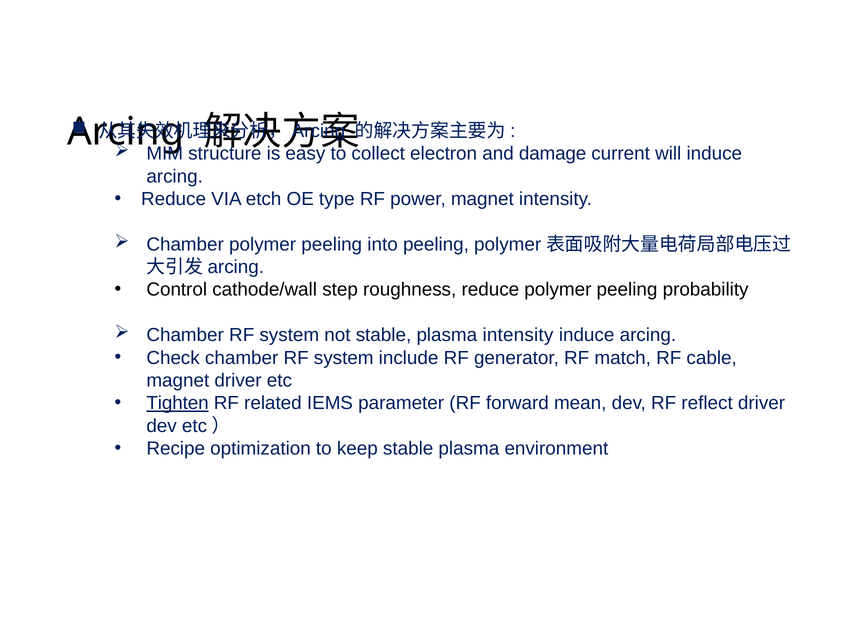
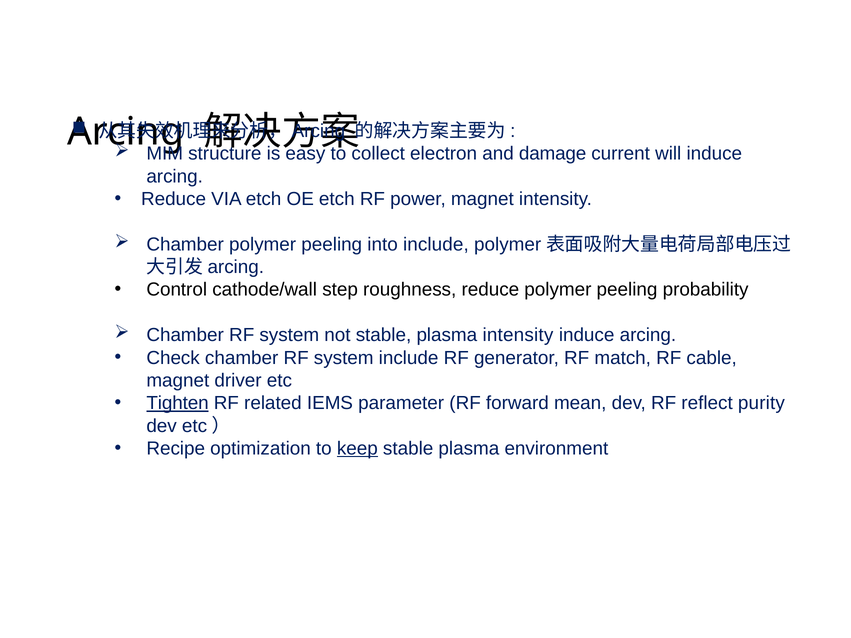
OE type: type -> etch (337, 199)
into peeling: peeling -> include (436, 245)
reflect driver: driver -> purity (761, 403)
keep underline: none -> present (357, 449)
